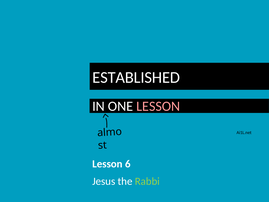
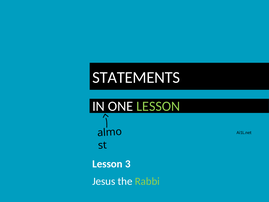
ESTABLISHED: ESTABLISHED -> STATEMENTS (136, 77)
LESSON colour: pink -> light green (158, 106)
6: 6 -> 3 (128, 164)
